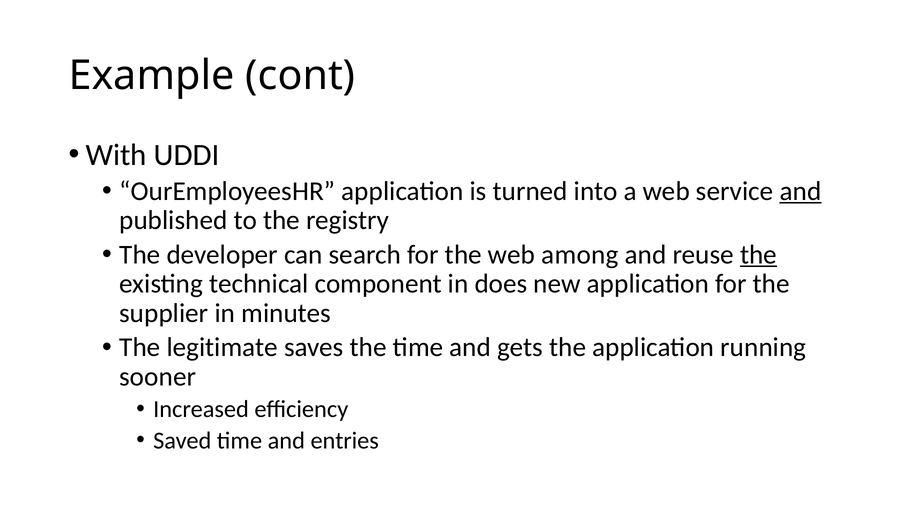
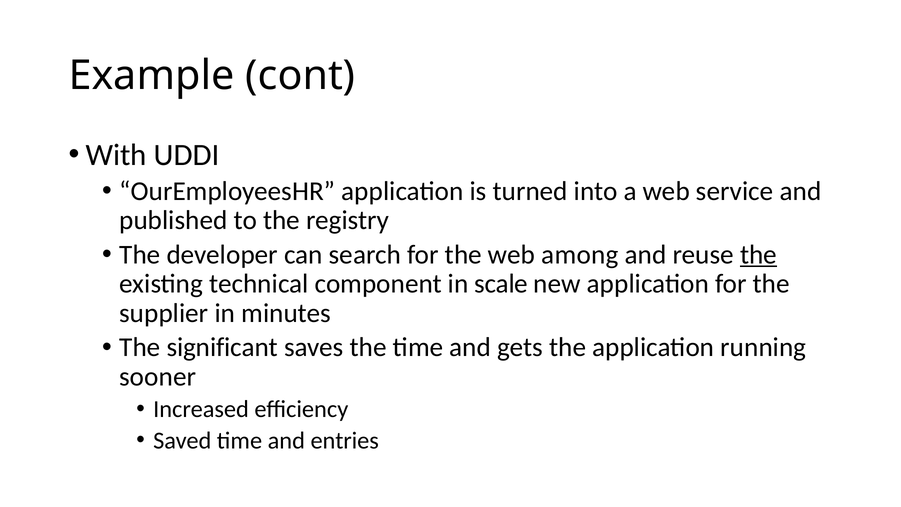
and underline: present -> none (800, 191)
does: does -> scale (501, 284)
legitimate: legitimate -> significant (222, 347)
